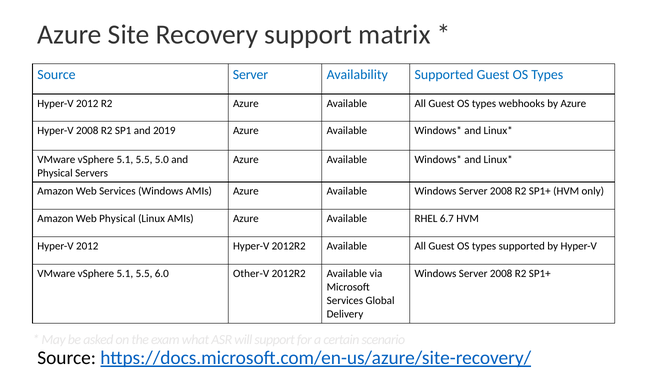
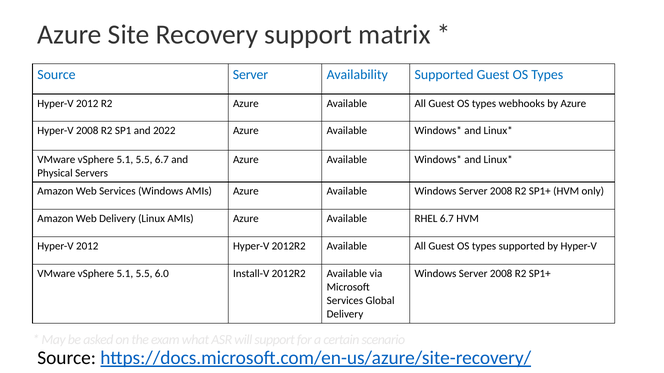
2019: 2019 -> 2022 (164, 131)
5.5 5.0: 5.0 -> 6.7 (162, 160)
Web Physical: Physical -> Delivery (117, 219)
Other-V: Other-V -> Install-V (251, 274)
